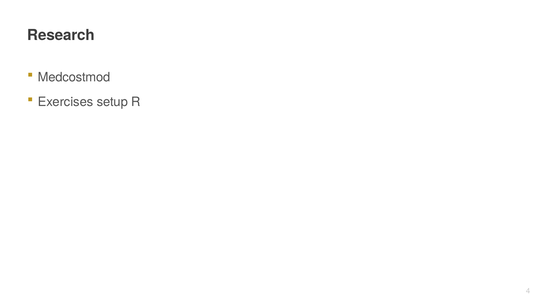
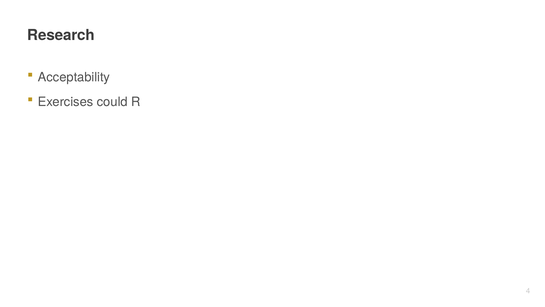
Medcostmod: Medcostmod -> Acceptability (74, 77)
setup: setup -> could (112, 102)
